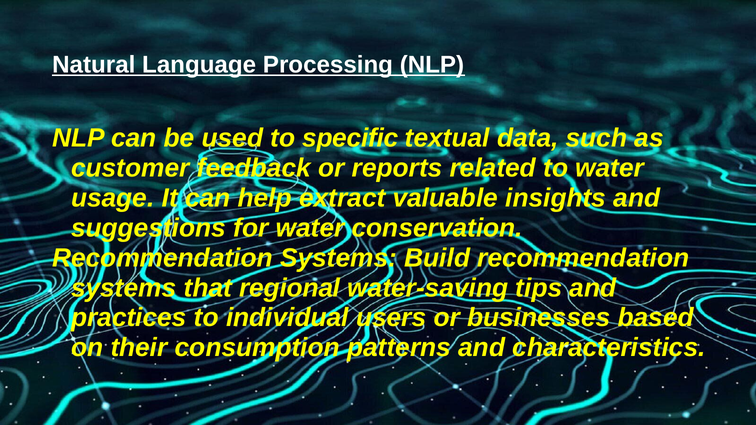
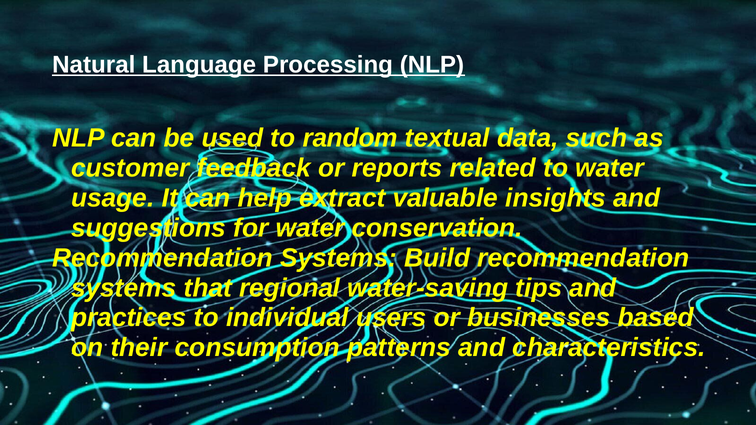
specific: specific -> random (350, 138)
